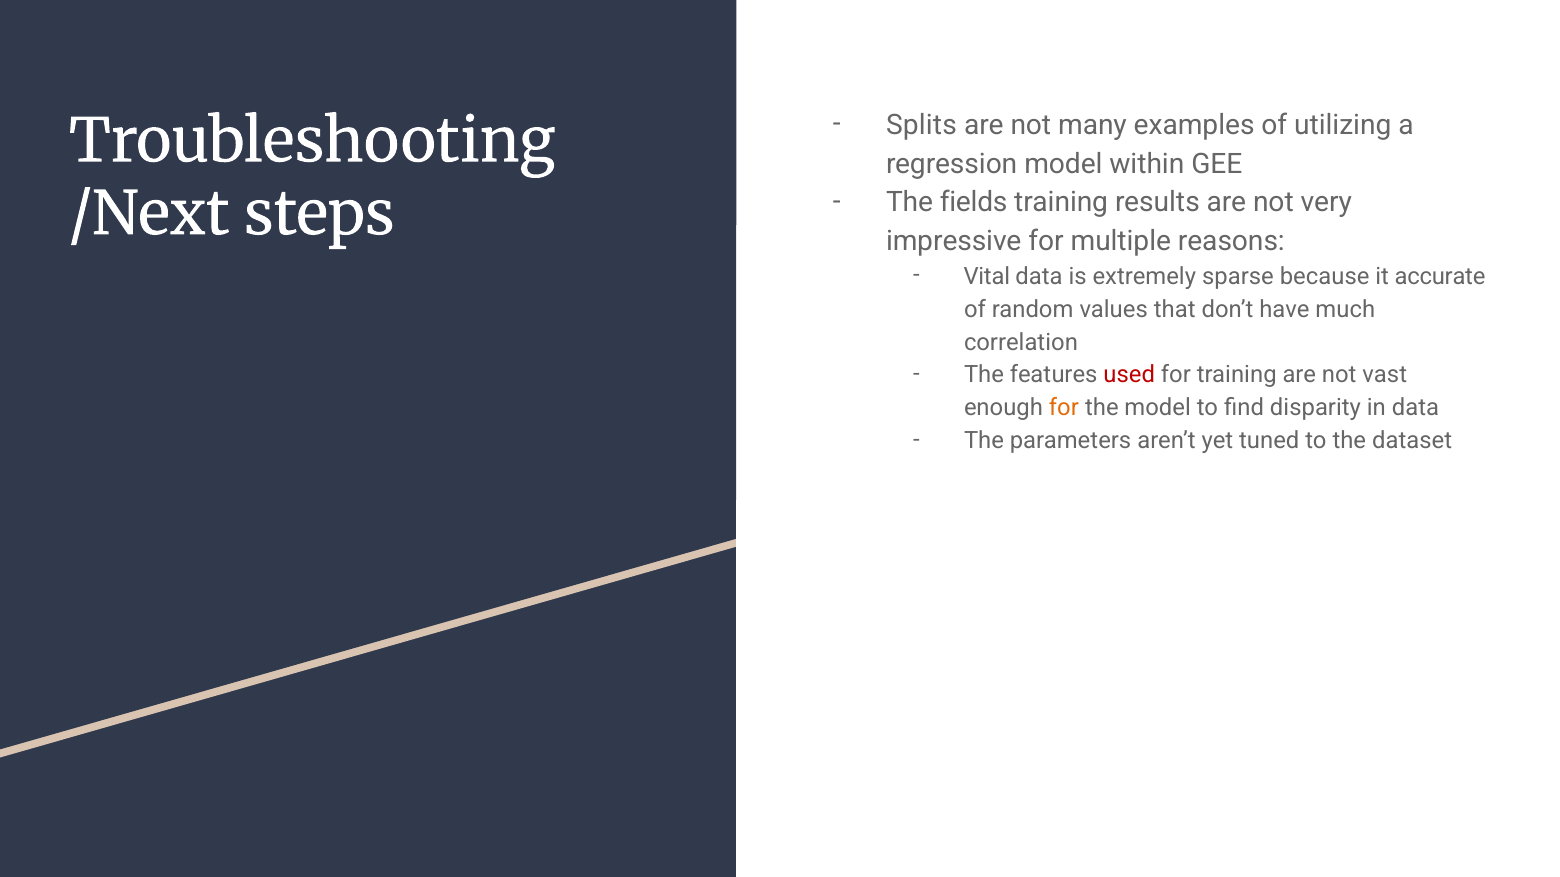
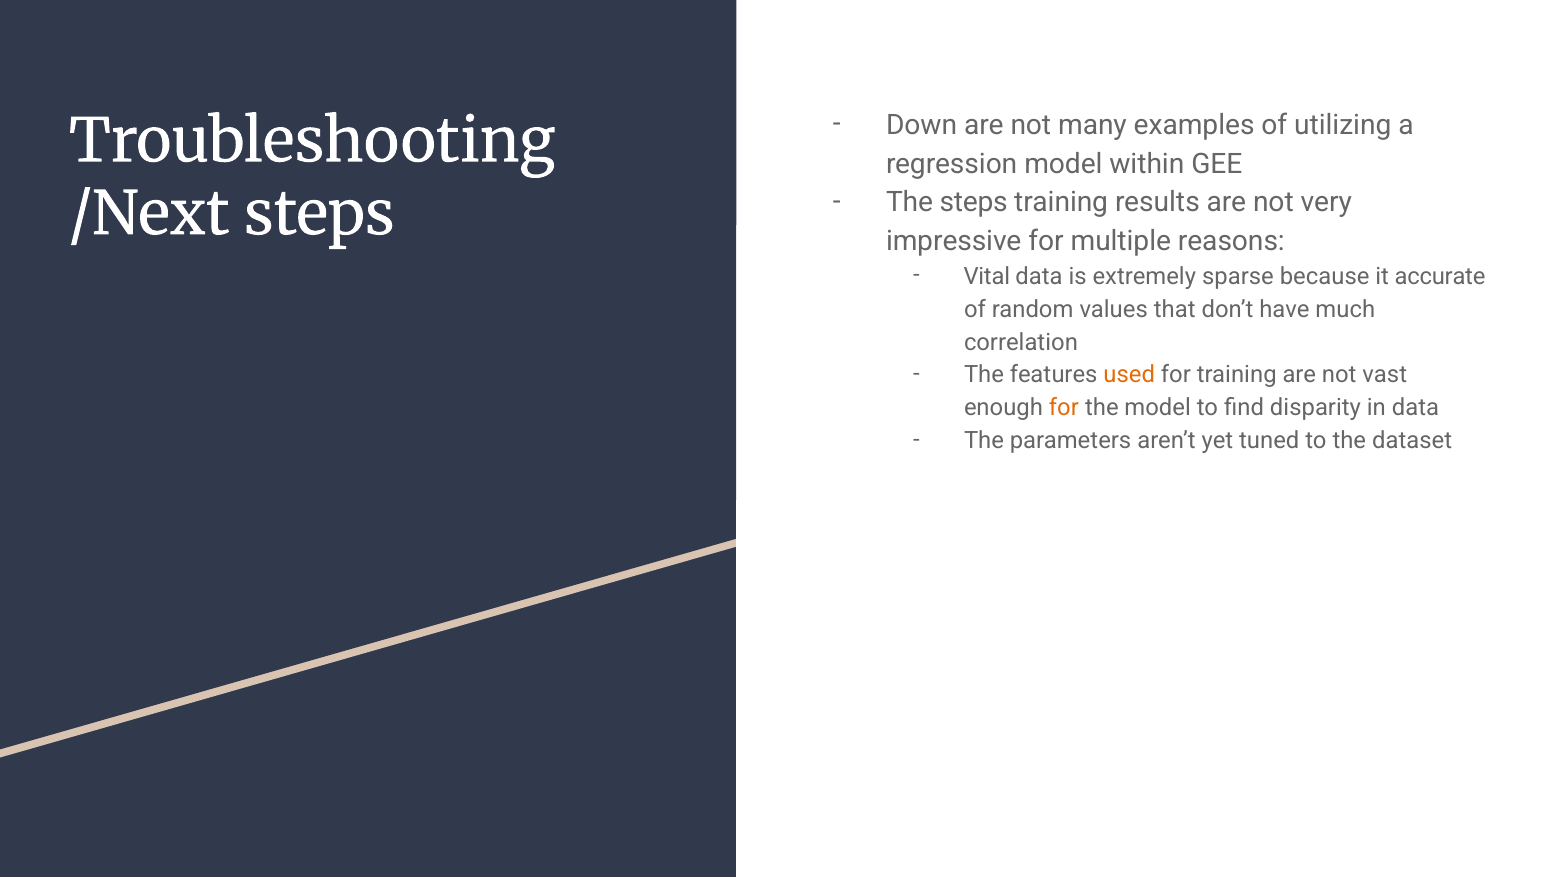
Splits: Splits -> Down (922, 125)
The fields: fields -> steps (974, 203)
used colour: red -> orange (1129, 375)
